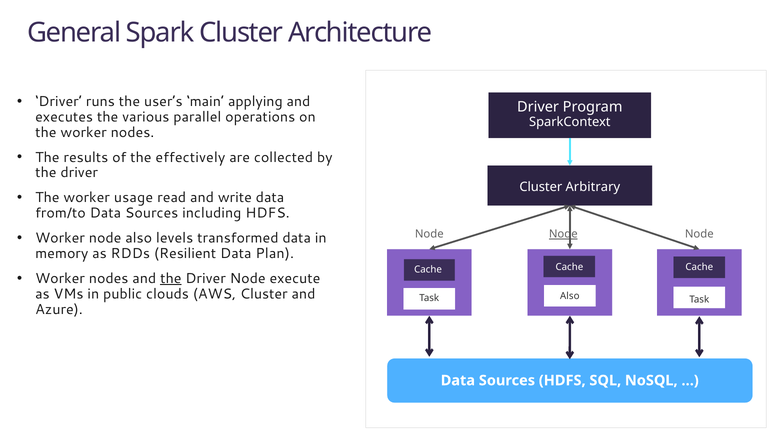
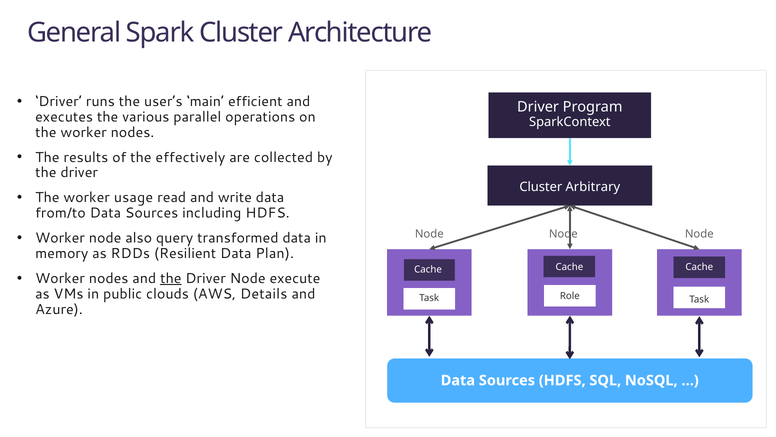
applying: applying -> efficient (255, 101)
levels: levels -> query (175, 238)
Node underline: present -> none (563, 234)
AWS Cluster: Cluster -> Details (264, 294)
Also: Also -> Role (570, 296)
